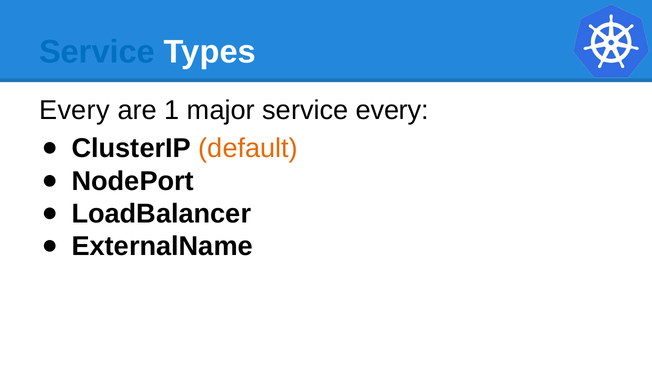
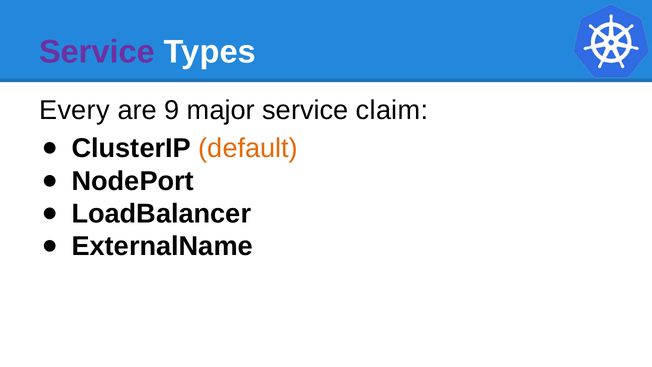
Service colour: blue -> purple (97, 52)
1: 1 -> 9 (172, 110)
service every: every -> claim (392, 110)
